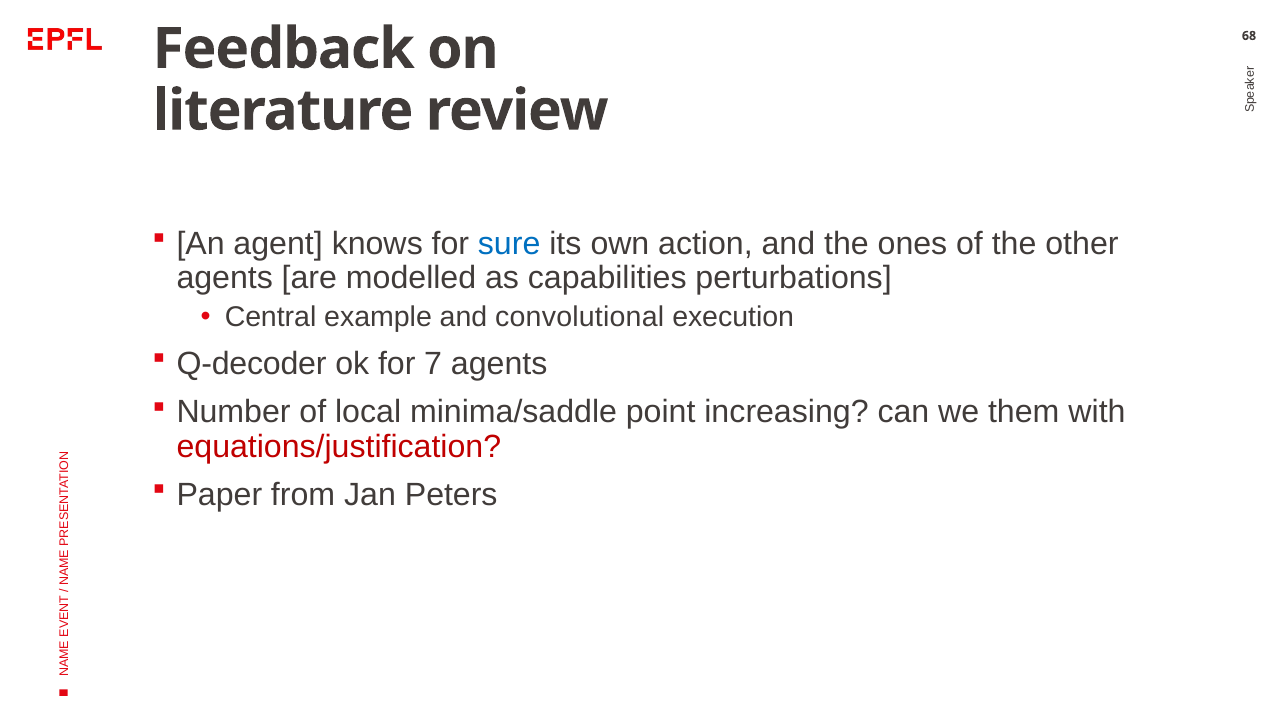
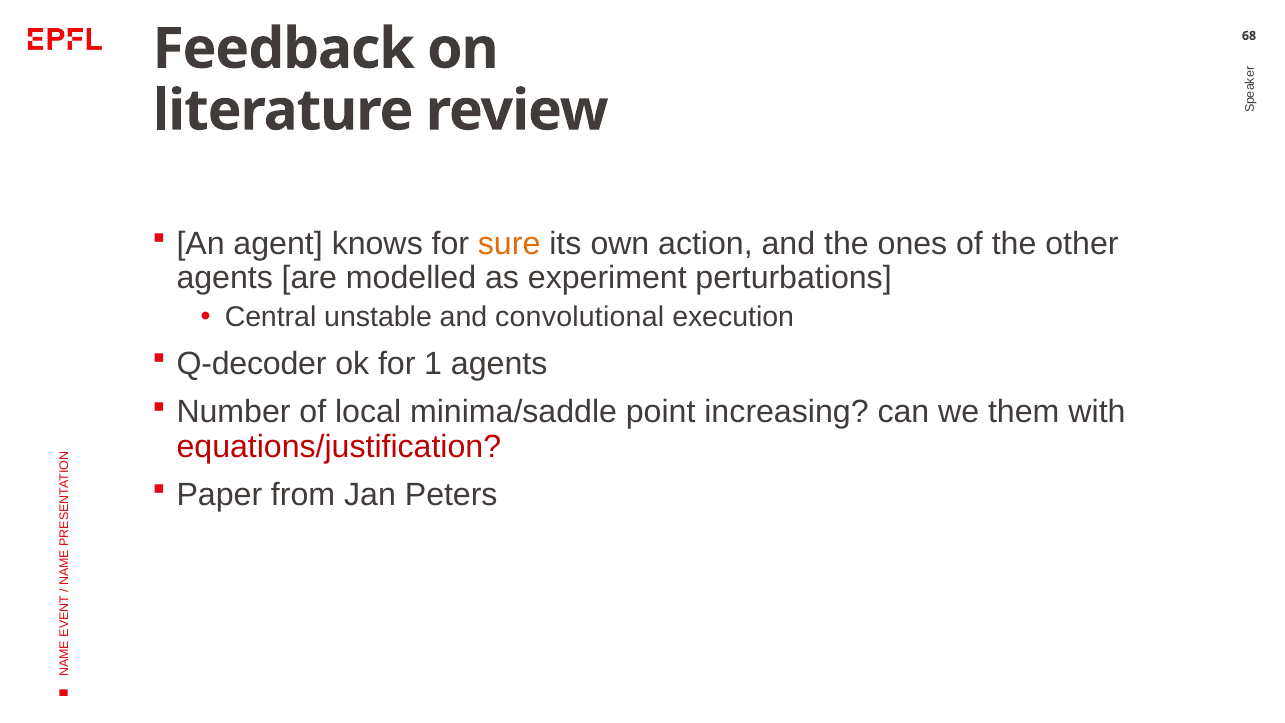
sure colour: blue -> orange (509, 243)
capabilities: capabilities -> experiment (607, 278)
example: example -> unstable (378, 318)
7: 7 -> 1 (433, 364)
